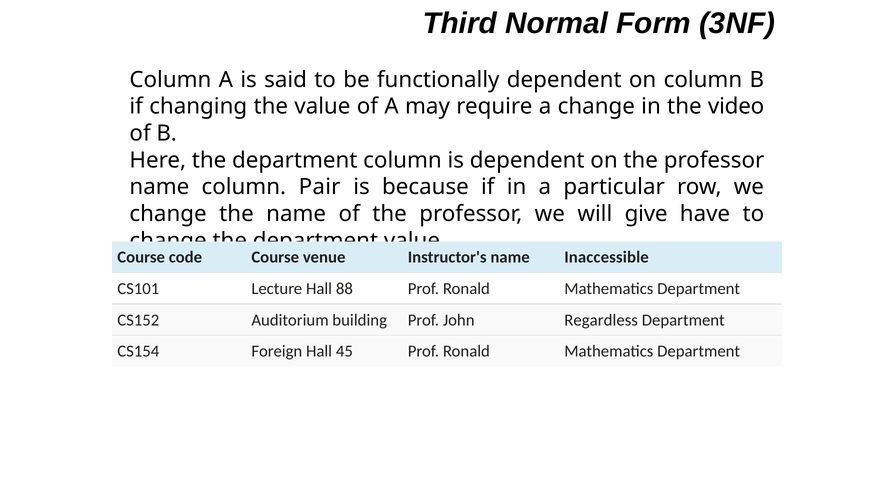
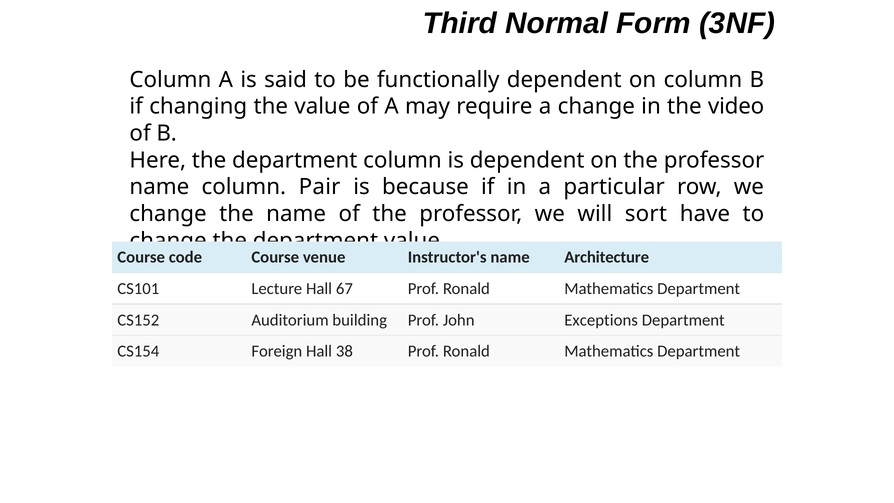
give: give -> sort (646, 214)
Inaccessible: Inaccessible -> Architecture (607, 257)
88: 88 -> 67 (344, 289)
Regardless: Regardless -> Exceptions (601, 320)
45: 45 -> 38 (344, 351)
